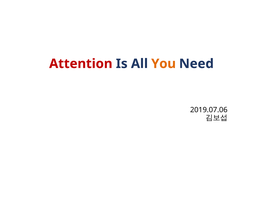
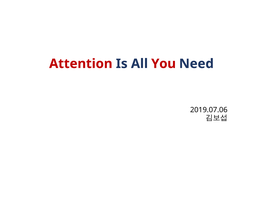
You colour: orange -> red (164, 64)
